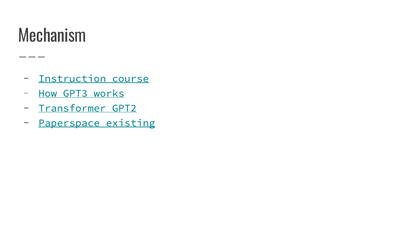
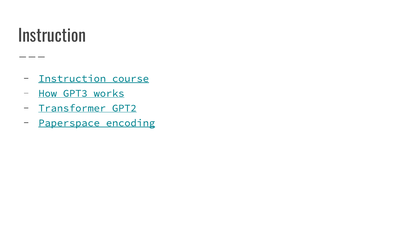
Mechanism: Mechanism -> Instruction (52, 36)
existing: existing -> encoding (131, 123)
